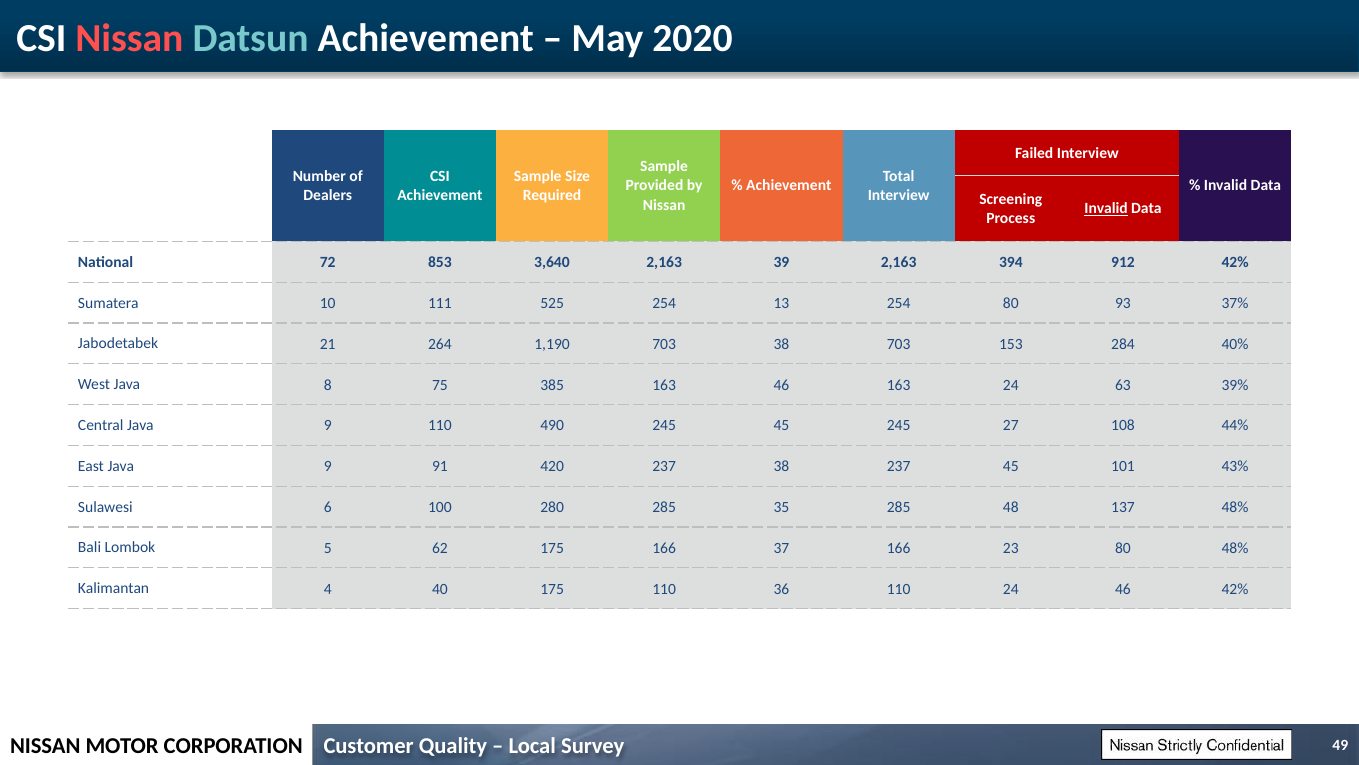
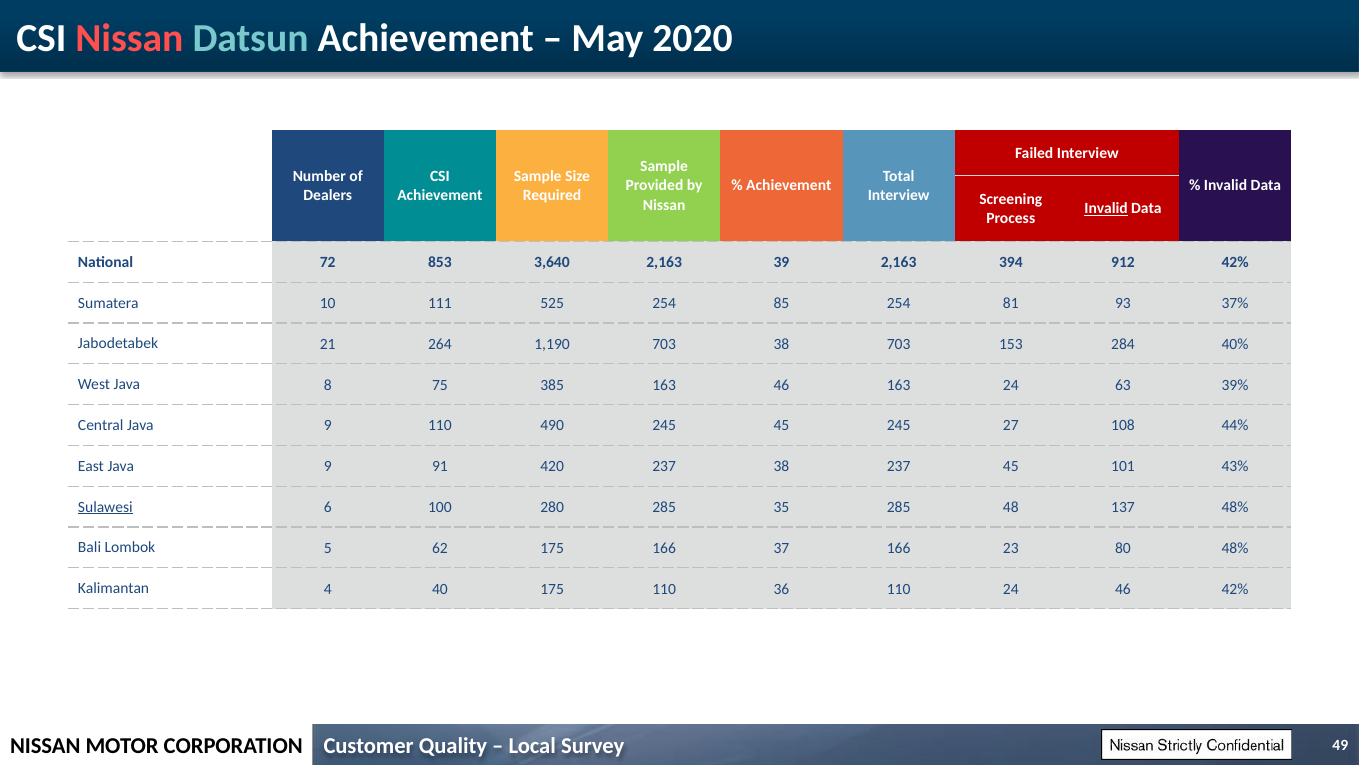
13: 13 -> 85 (781, 303)
254 80: 80 -> 81 (1011, 303)
Sulawesi underline: none -> present (105, 507)
